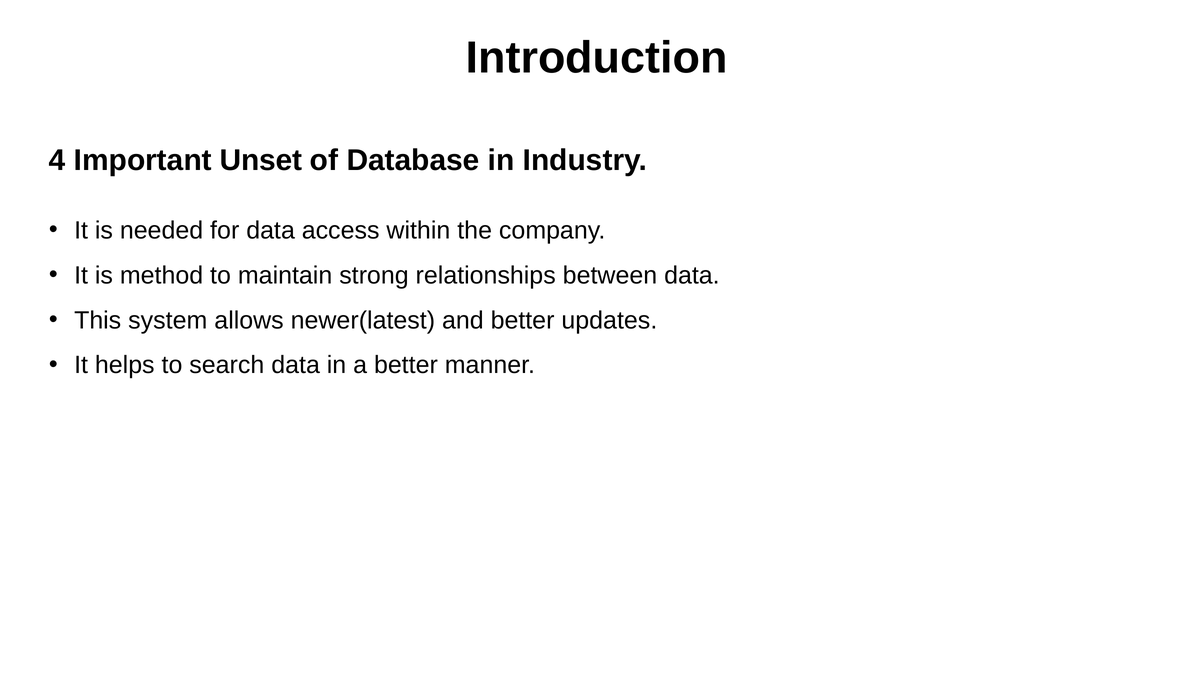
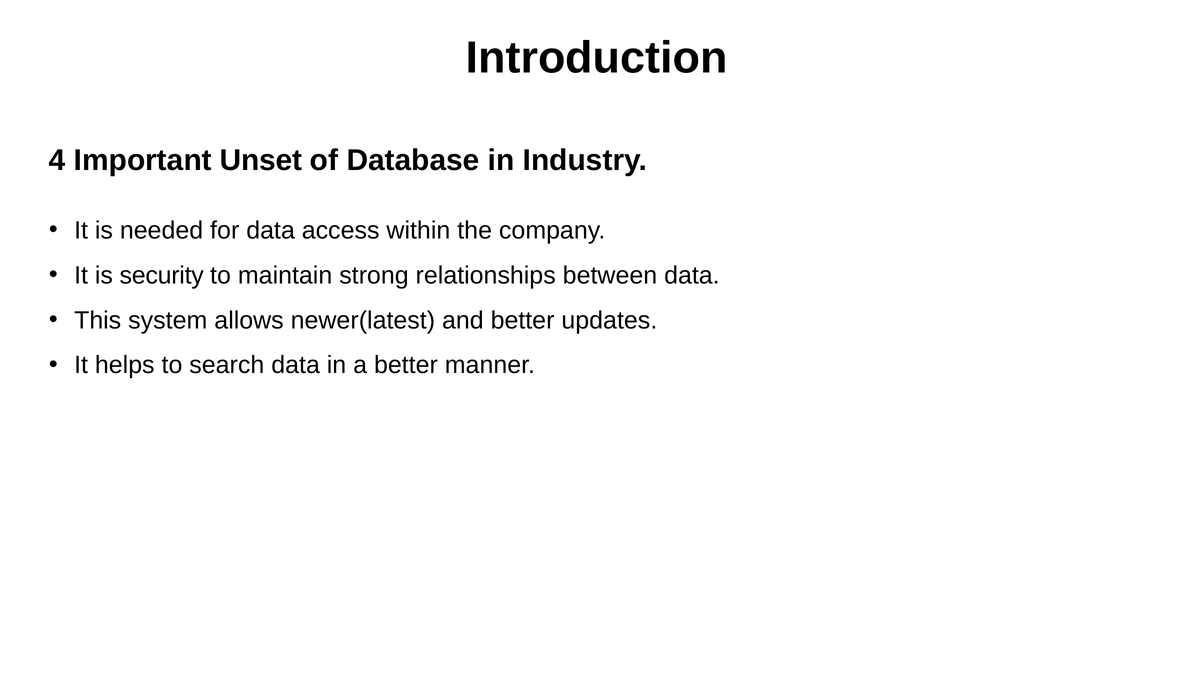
method: method -> security (162, 275)
